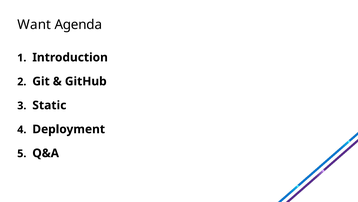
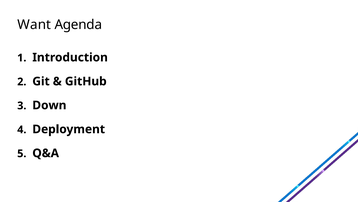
Static: Static -> Down (49, 105)
